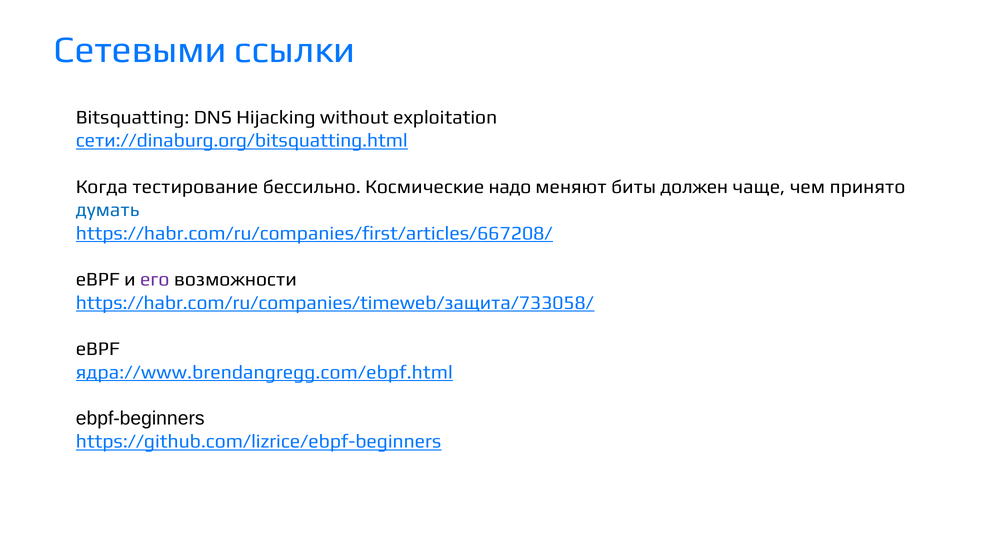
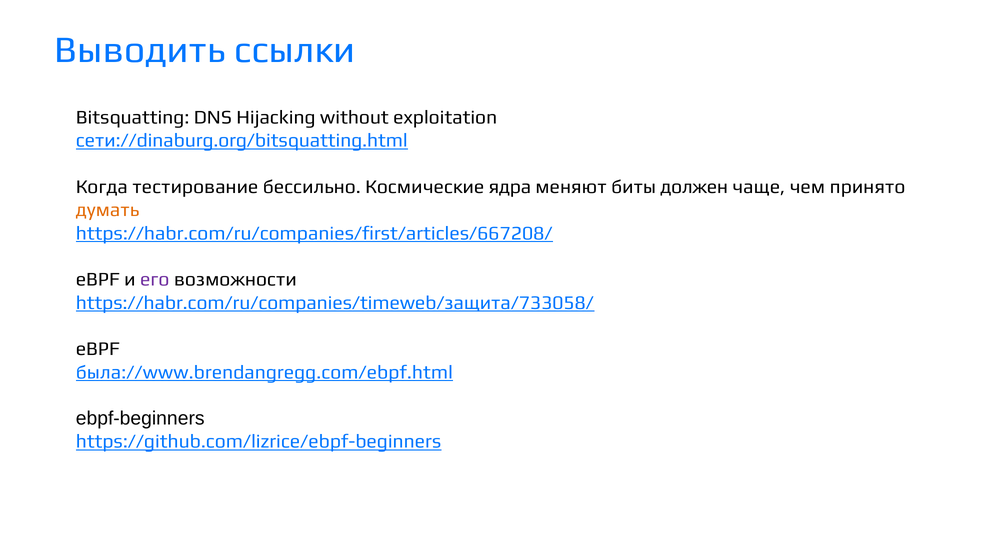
Сетевыми: Сетевыми -> Выводить (140, 50)
надо: надо -> ядра (510, 187)
думать colour: blue -> orange (108, 210)
ядра://www.brendangregg.com/ebpf.html: ядра://www.brendangregg.com/ebpf.html -> была://www.brendangregg.com/ebpf.html (264, 372)
